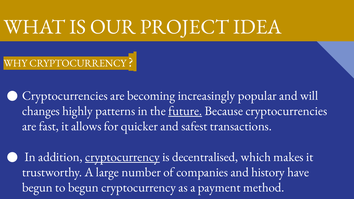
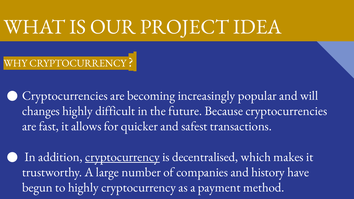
patterns: patterns -> difficult (115, 111)
future underline: present -> none (185, 111)
to begun: begun -> highly (83, 188)
